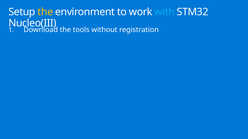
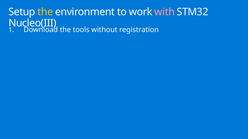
with colour: light blue -> pink (165, 12)
